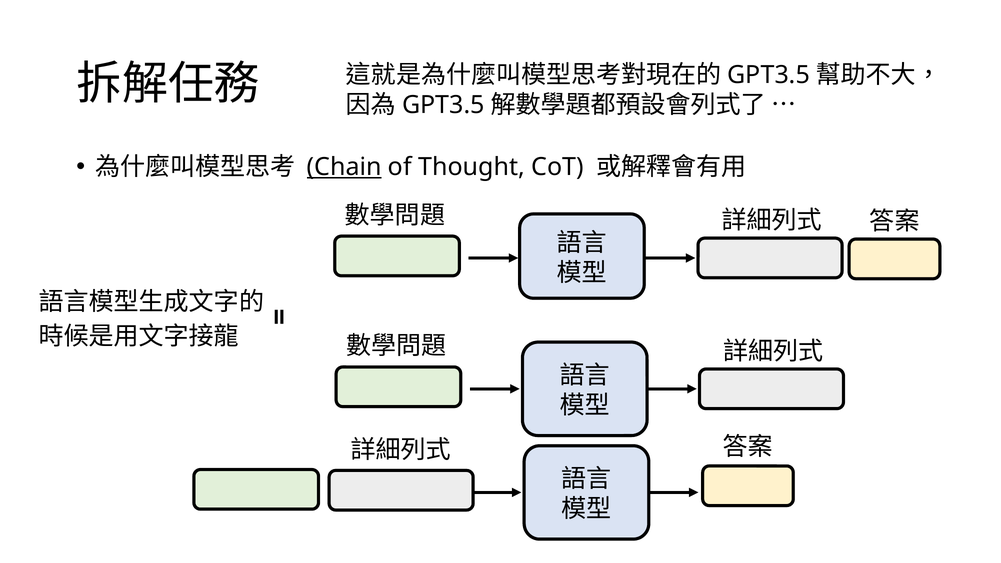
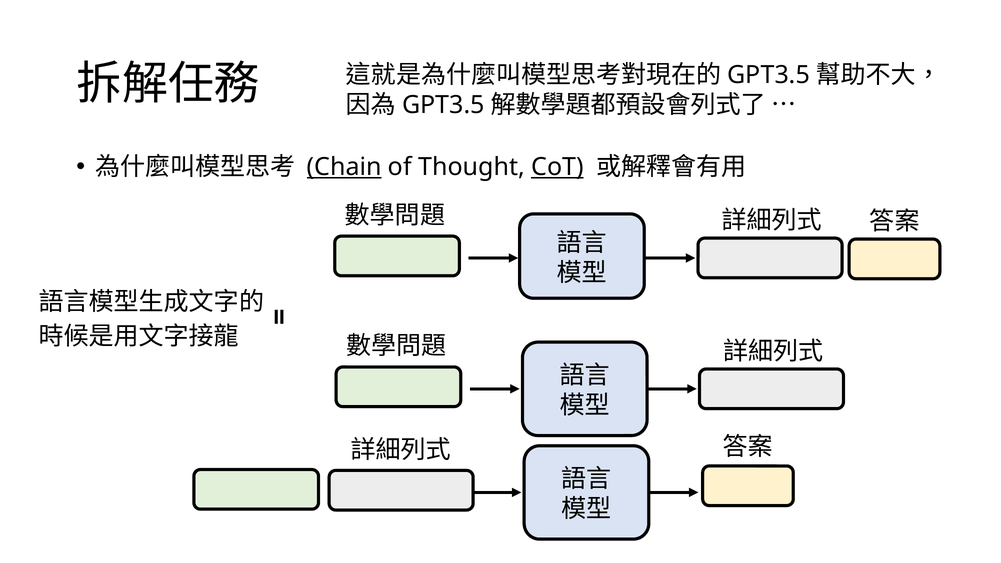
CoT underline: none -> present (557, 167)
